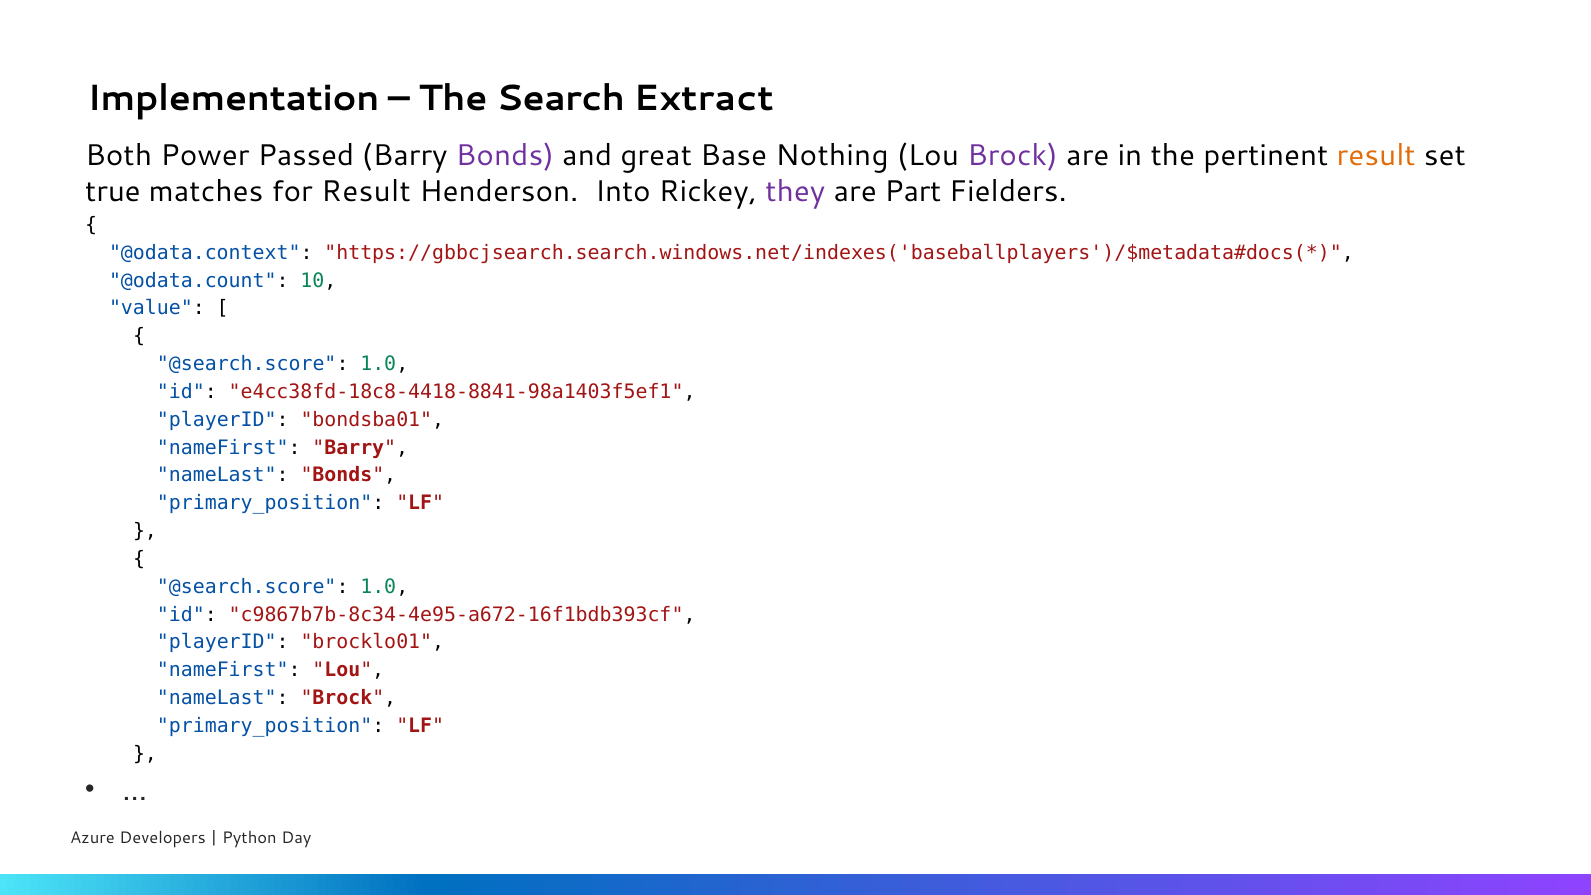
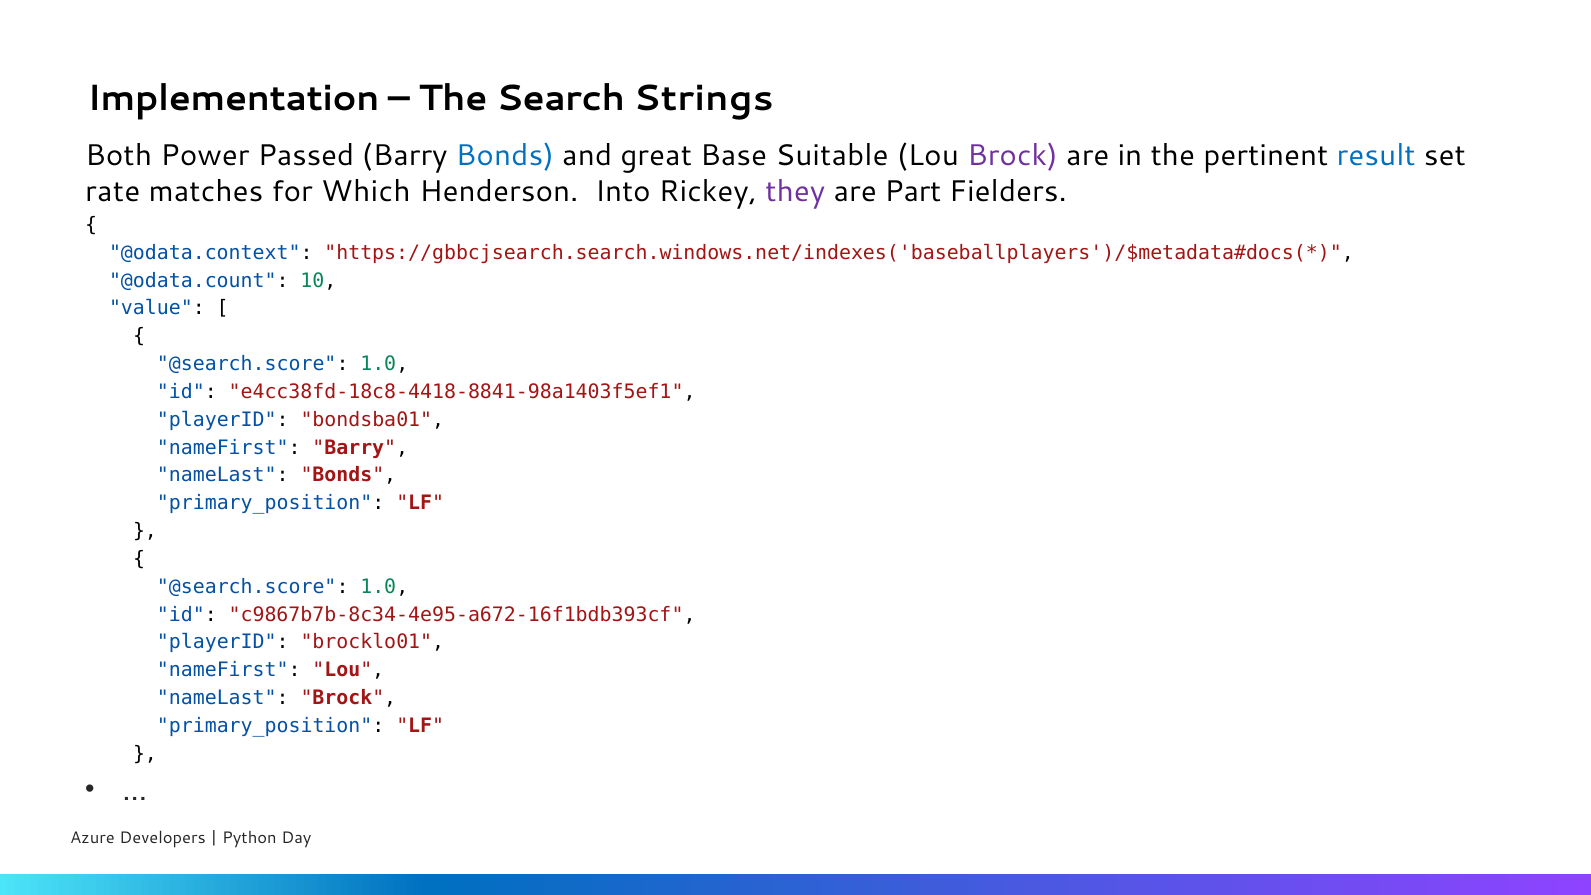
Extract: Extract -> Strings (704, 99)
Bonds colour: purple -> blue (505, 156)
Nothing: Nothing -> Suitable (832, 156)
result colour: orange -> blue (1376, 156)
true: true -> rate (113, 192)
for Result: Result -> Which (366, 192)
